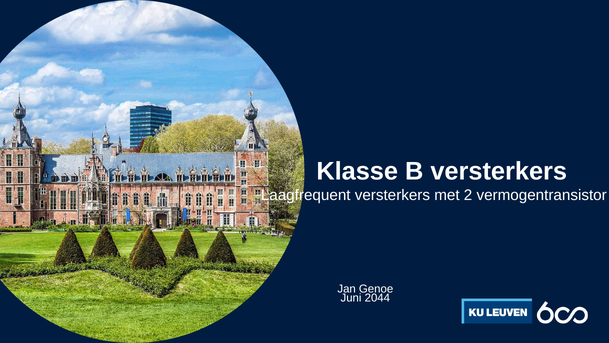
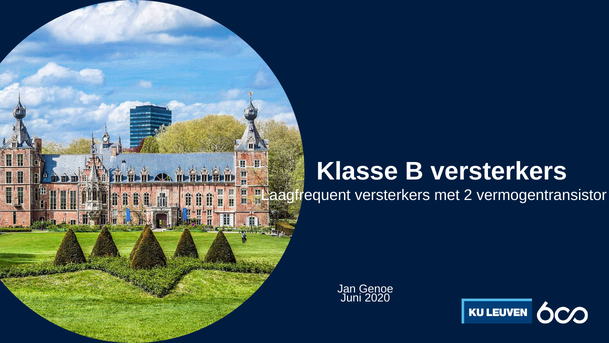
2044: 2044 -> 2020 (377, 298)
